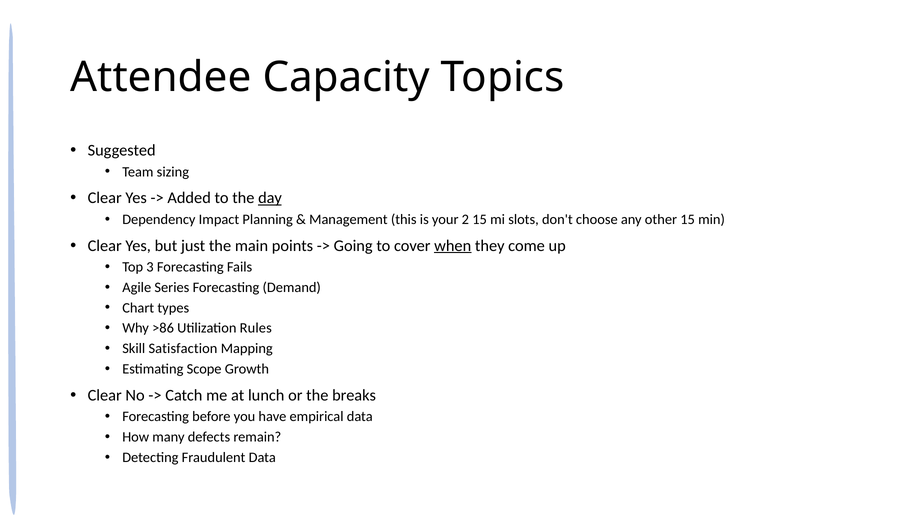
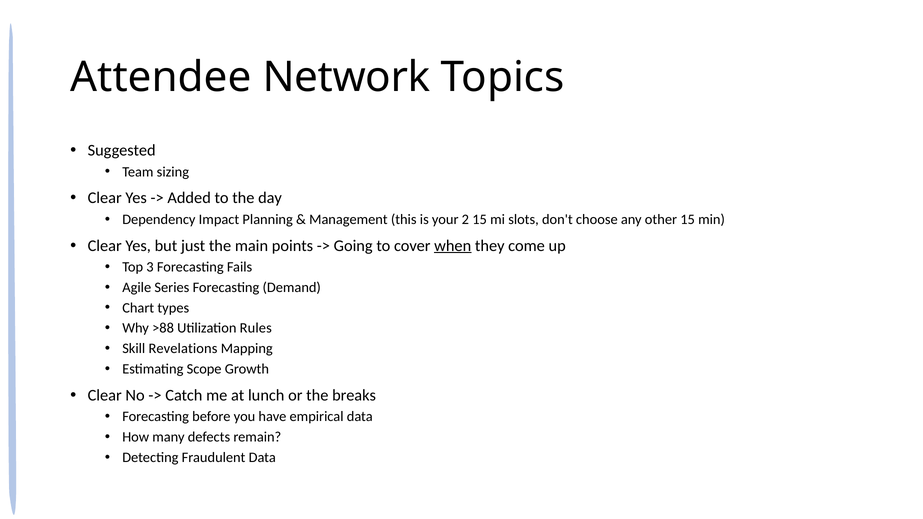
Capacity: Capacity -> Network (346, 78)
day underline: present -> none (270, 198)
>86: >86 -> >88 (163, 328)
Satisfaction: Satisfaction -> Revelations (183, 349)
